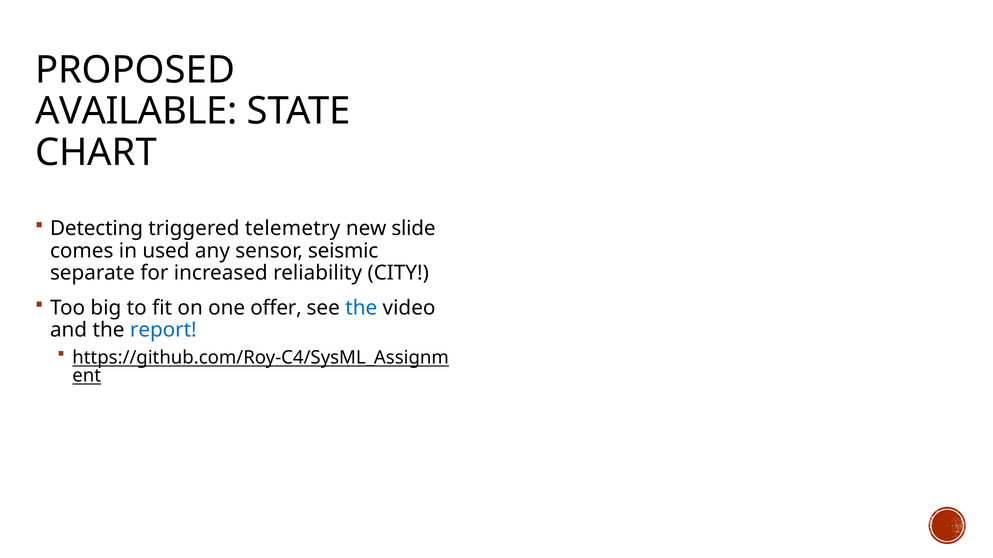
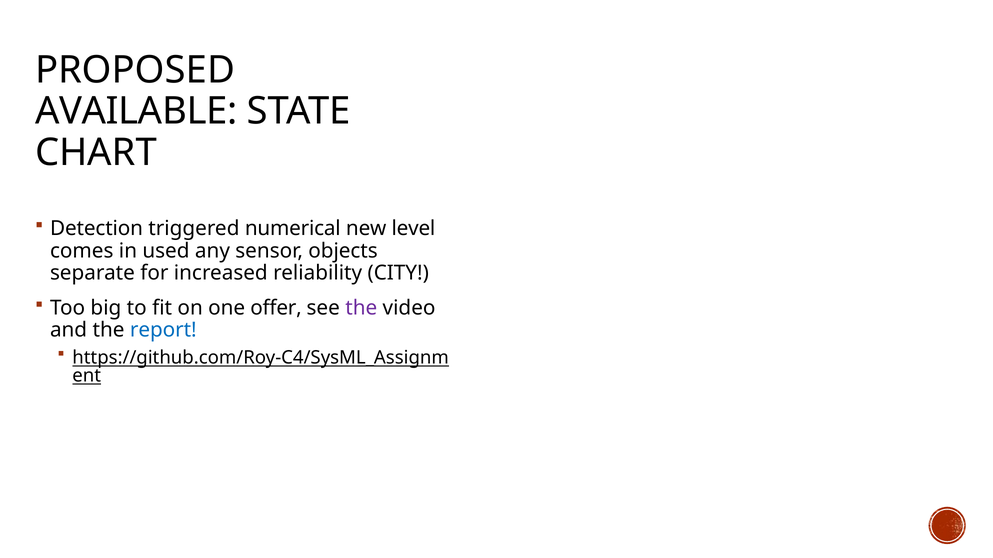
Detecting: Detecting -> Detection (97, 229)
telemetry: telemetry -> numerical (293, 229)
slide: slide -> level (413, 229)
seismic: seismic -> objects (343, 251)
the colour: blue -> purple (361, 308)
